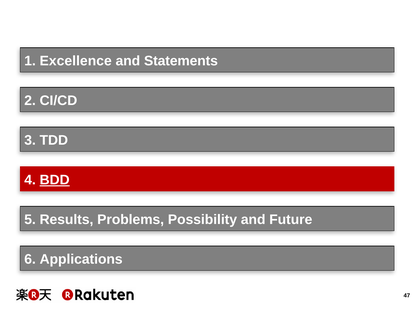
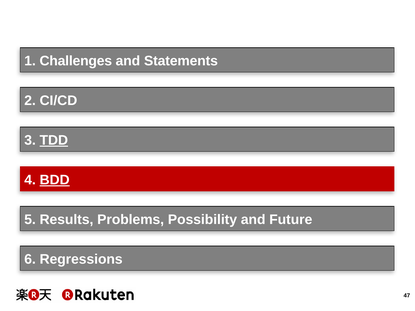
Excellence: Excellence -> Challenges (76, 61)
TDD underline: none -> present (54, 140)
Applications: Applications -> Regressions (81, 259)
